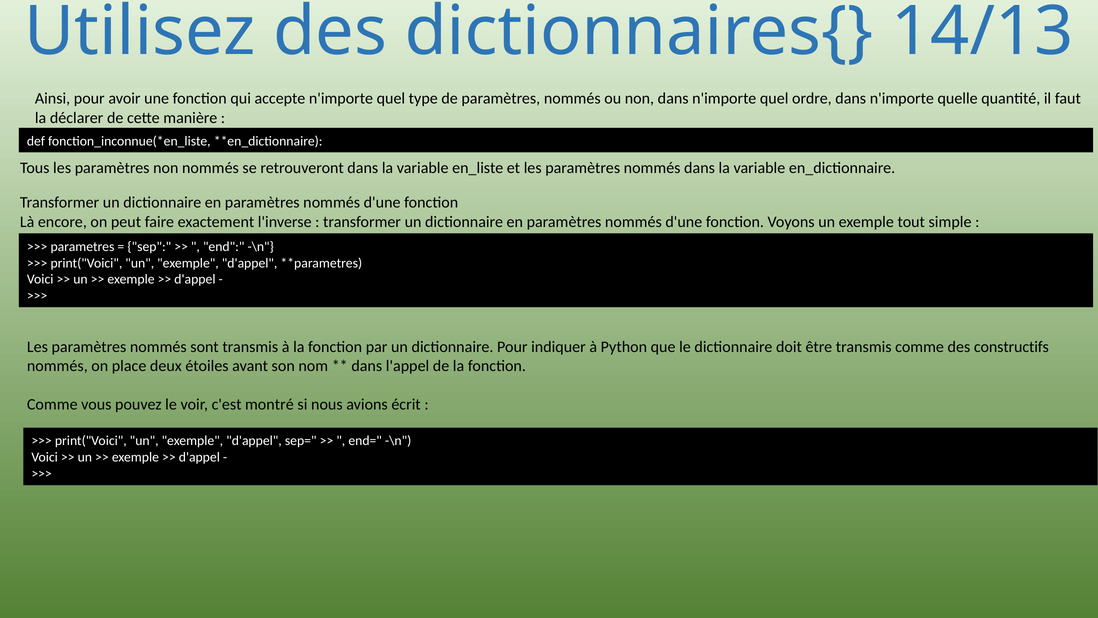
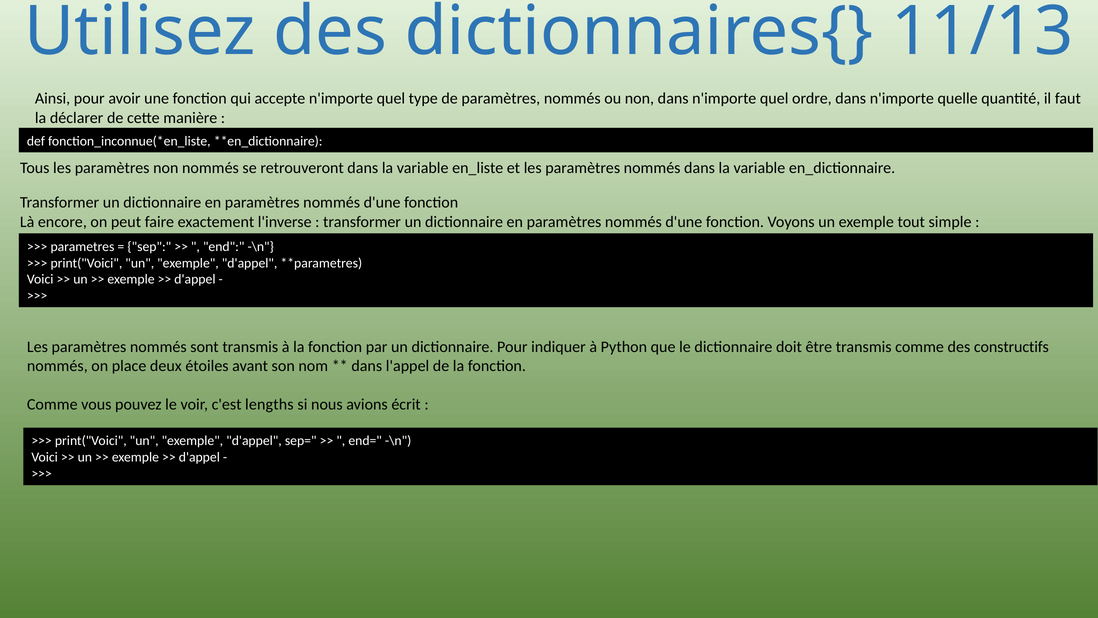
14/13: 14/13 -> 11/13 (982, 31)
montré: montré -> lengths (269, 404)
